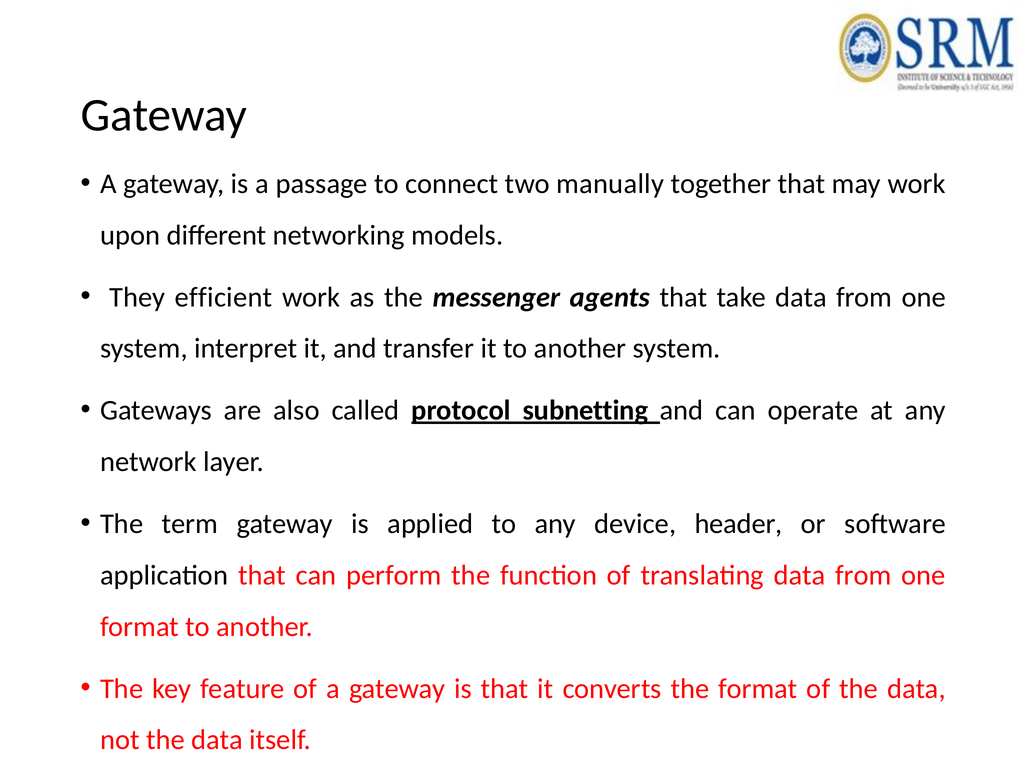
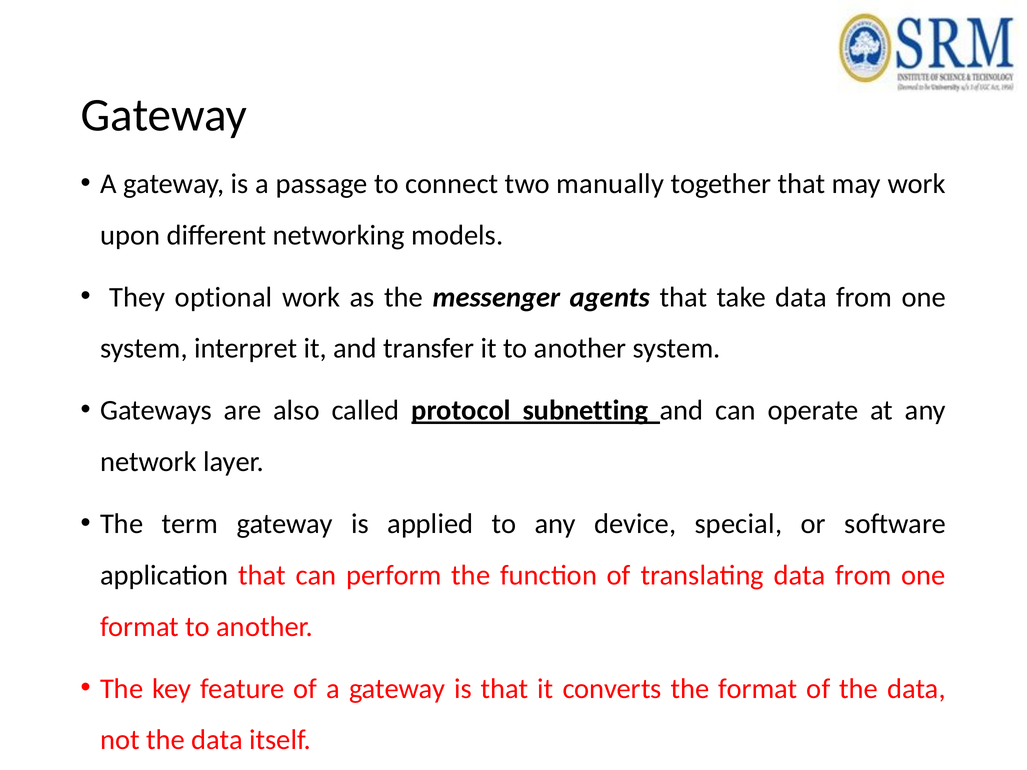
efficient: efficient -> optional (224, 297)
header: header -> special (738, 524)
